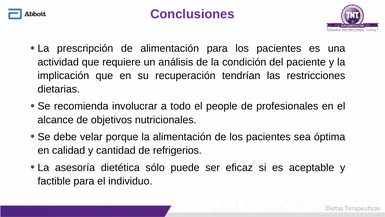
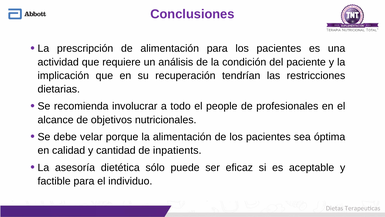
refrigerios: refrigerios -> inpatients (177, 150)
